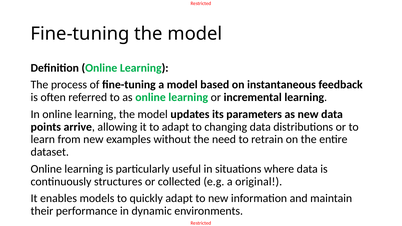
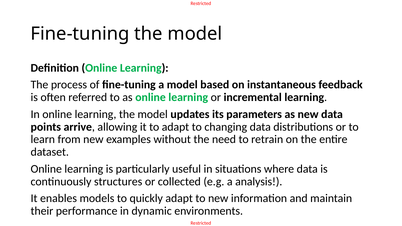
original: original -> analysis (259, 182)
